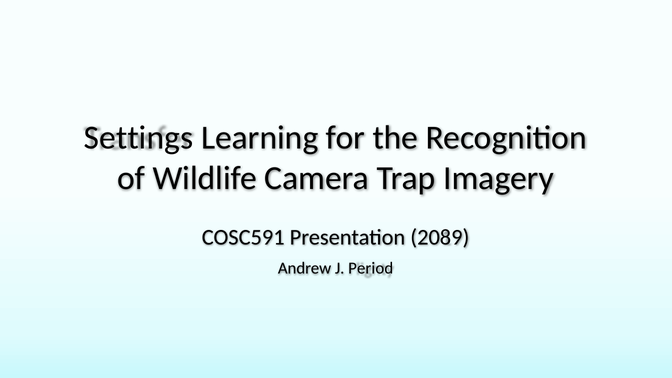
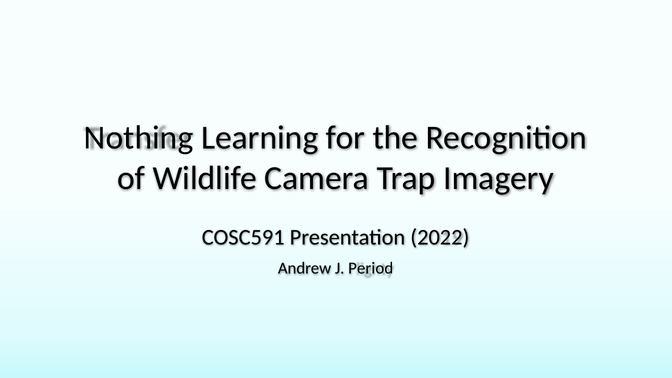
Settings: Settings -> Nothing (139, 138)
2089: 2089 -> 2022 (440, 238)
